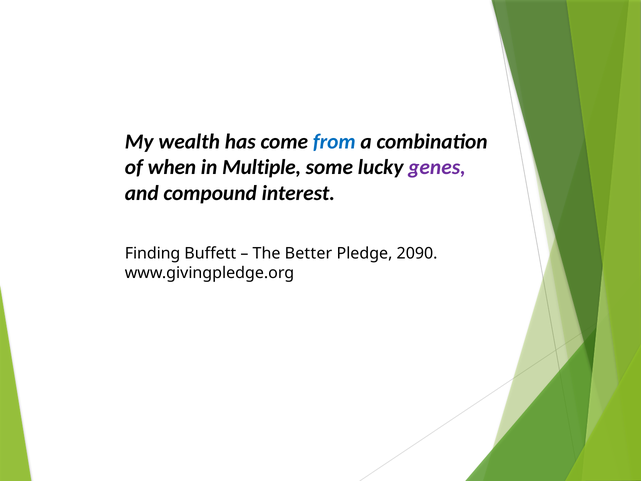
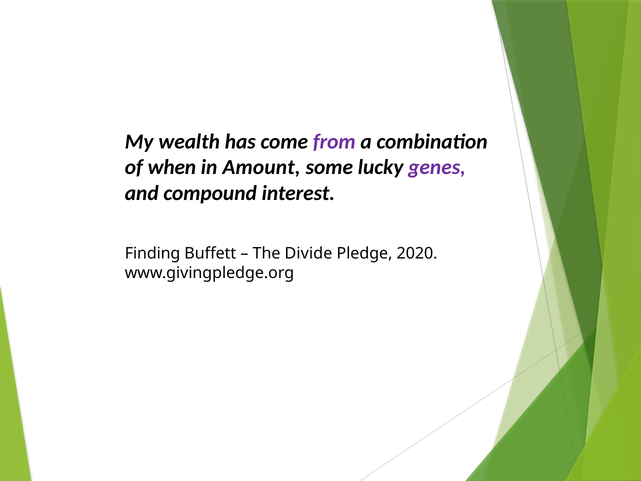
from colour: blue -> purple (334, 142)
Multiple: Multiple -> Amount (261, 167)
Better: Better -> Divide (308, 254)
2090: 2090 -> 2020 (417, 254)
